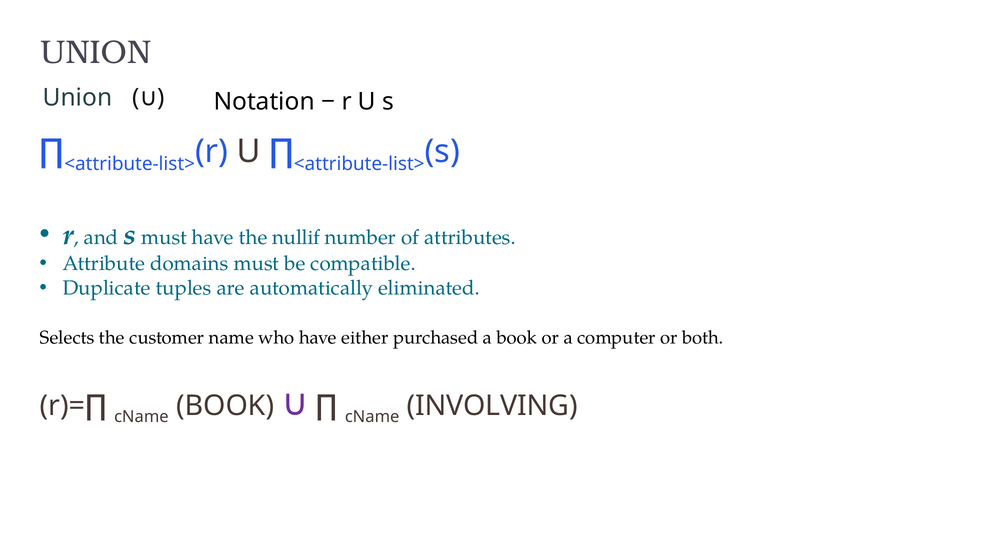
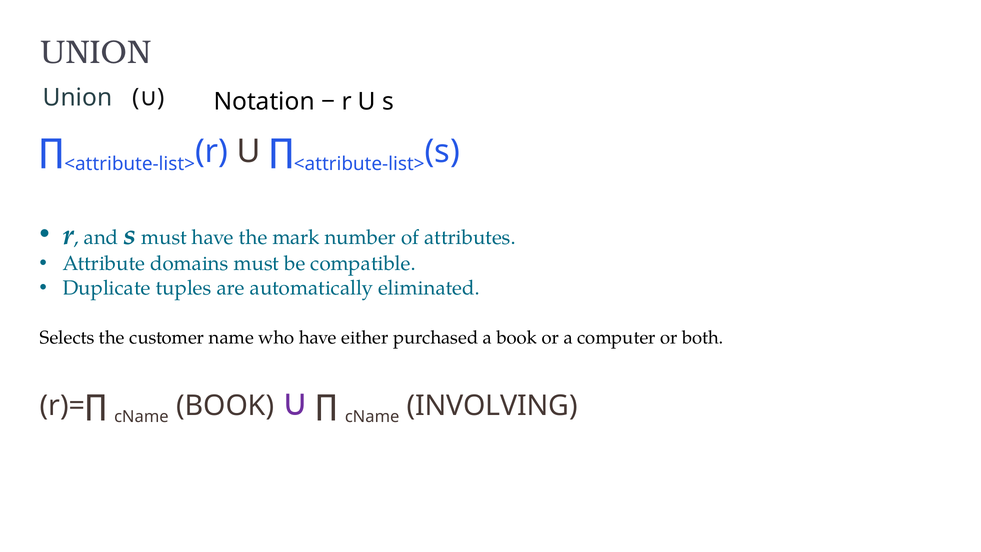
nullif: nullif -> mark (296, 237)
